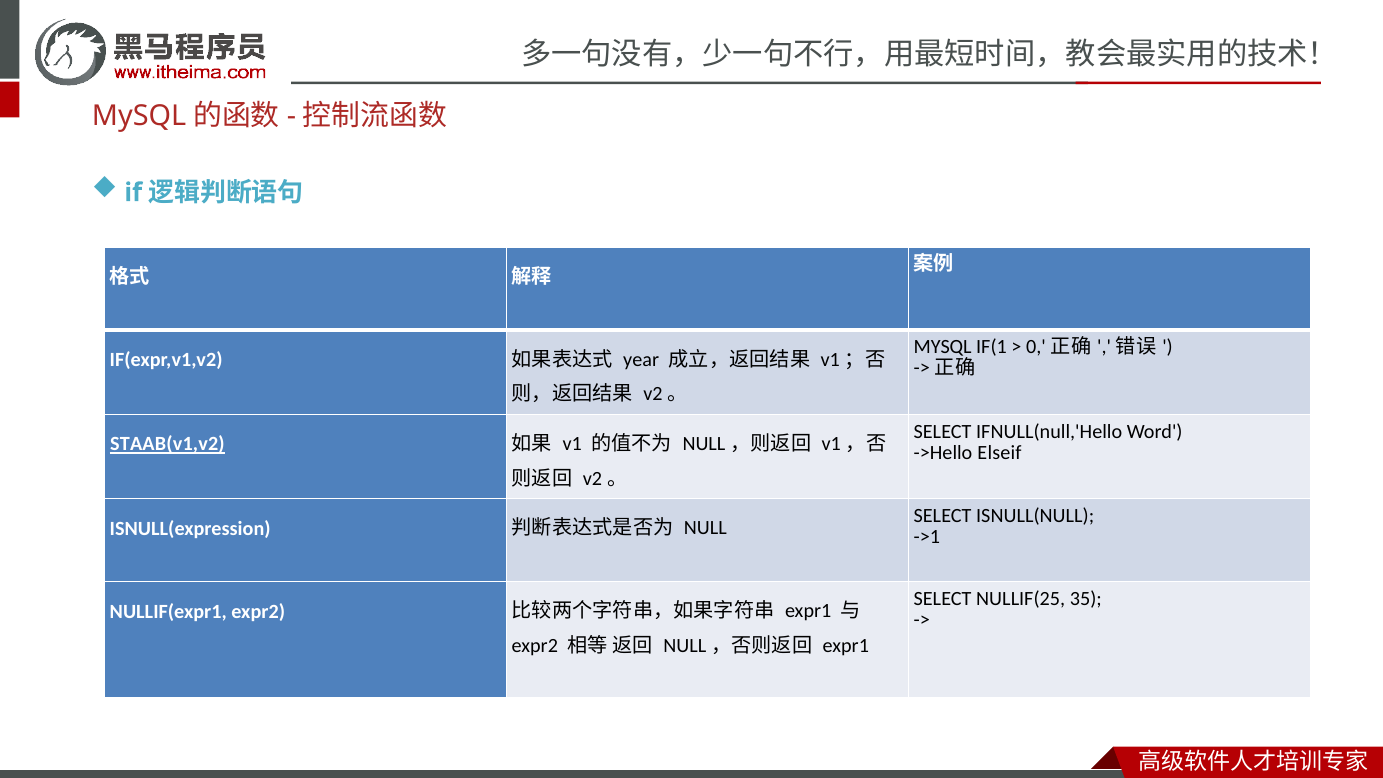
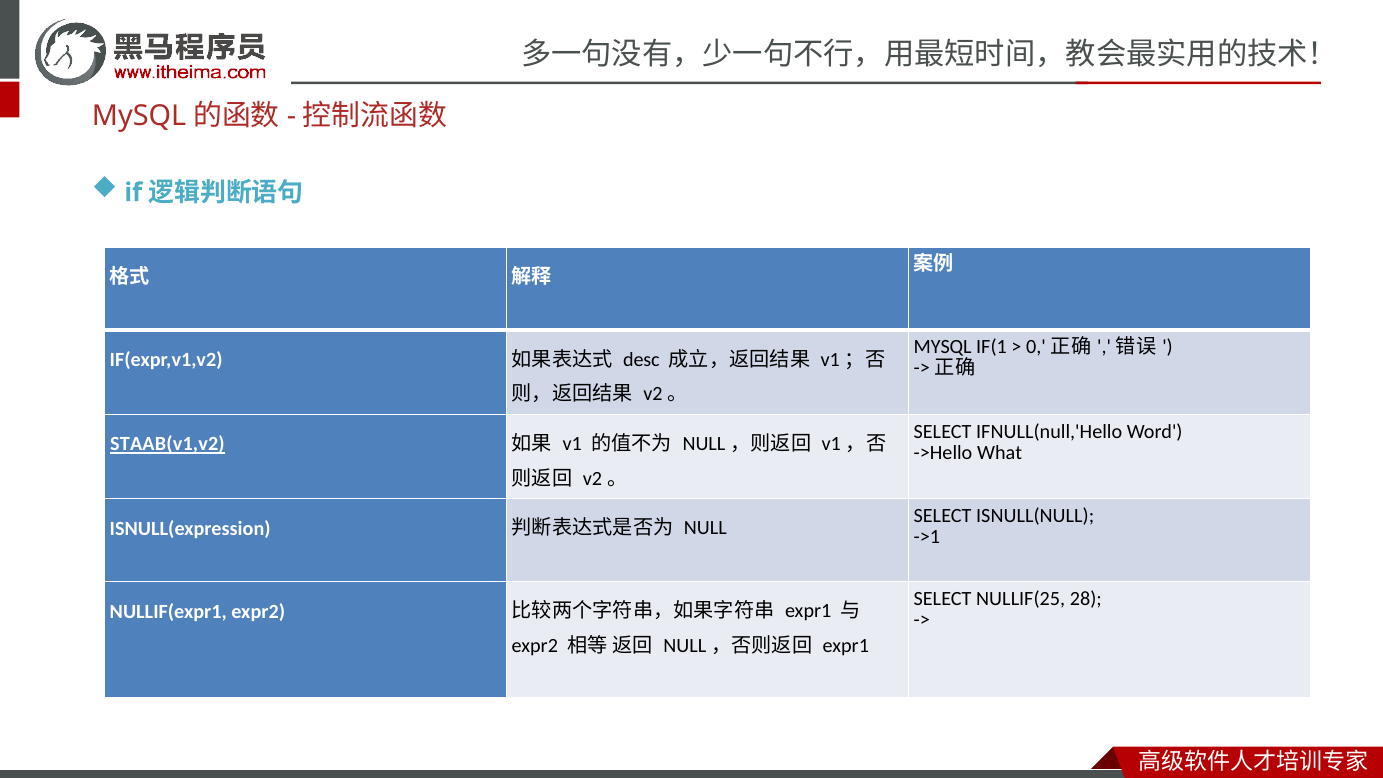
year: year -> desc (641, 359)
Elseif: Elseif -> What (1000, 453)
35: 35 -> 28 (1086, 598)
